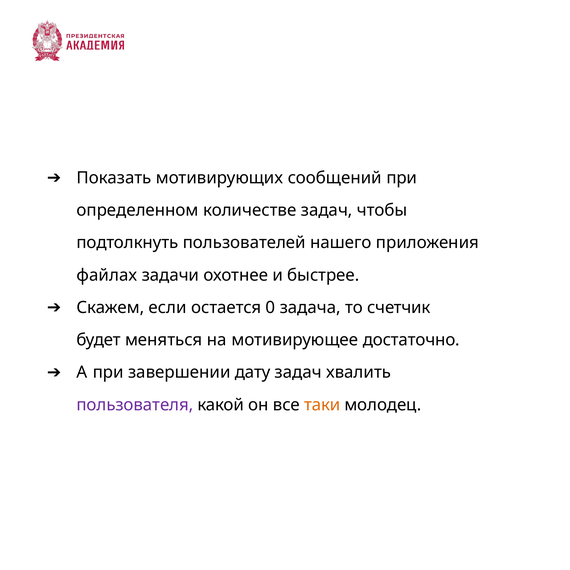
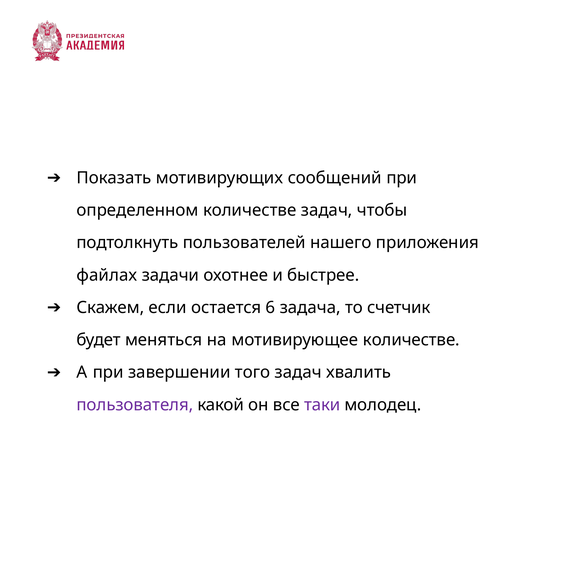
0: 0 -> 6 (270, 308)
мотивирующее достаточно: достаточно -> количестве (411, 340)
дату: дату -> того (253, 372)
таки colour: orange -> purple (322, 405)
